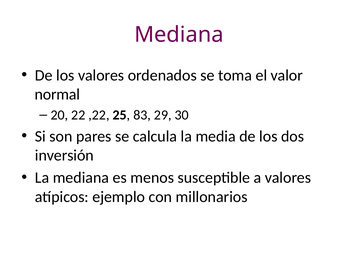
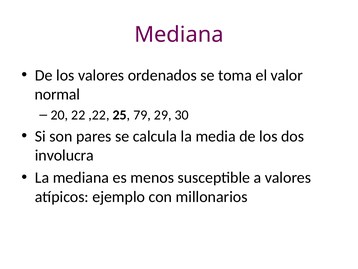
83: 83 -> 79 (142, 115)
inversión: inversión -> involucra (64, 155)
